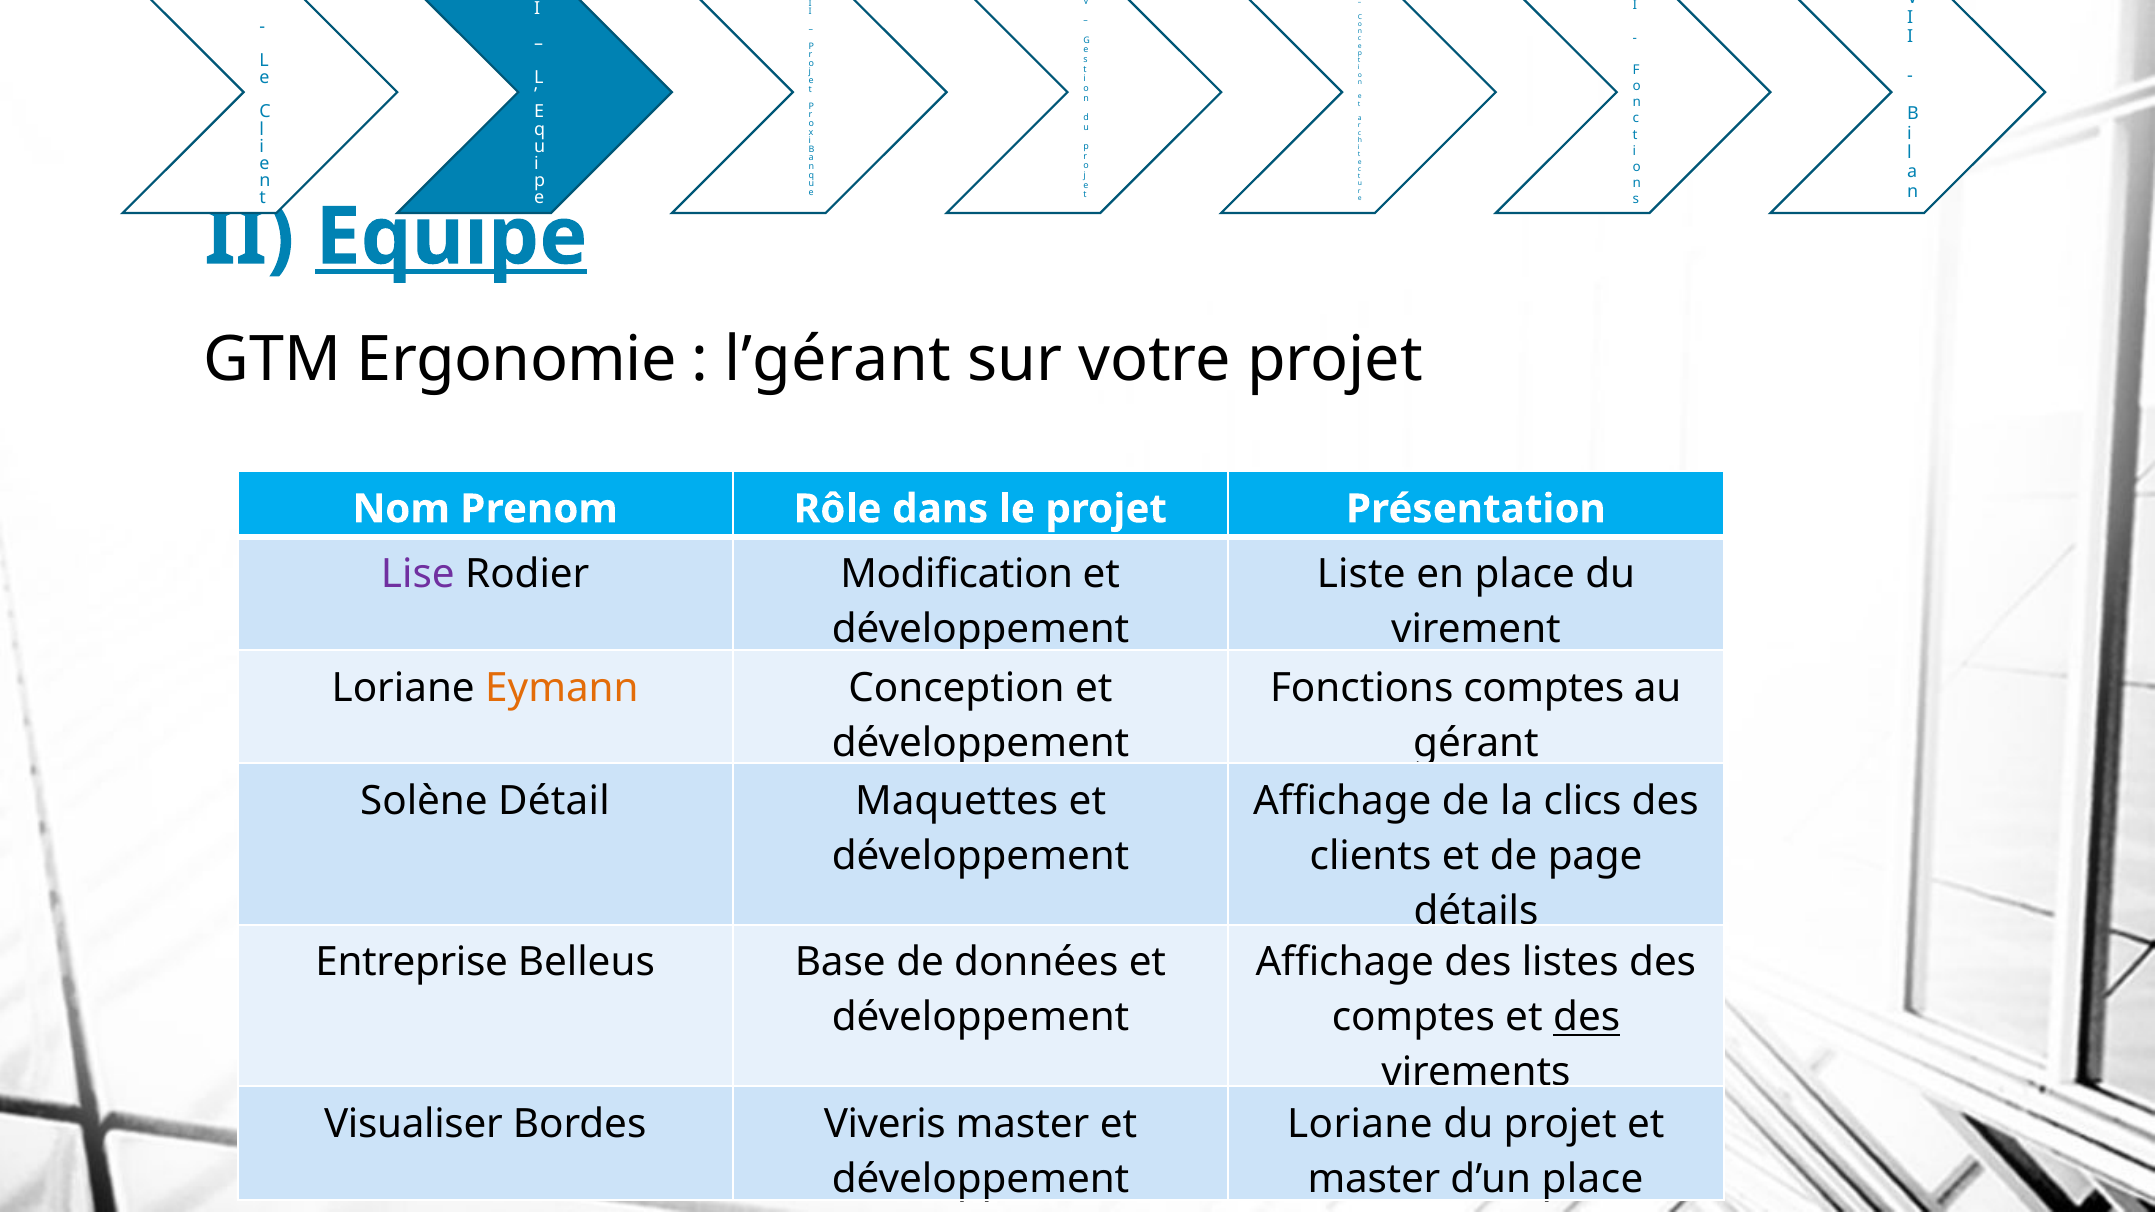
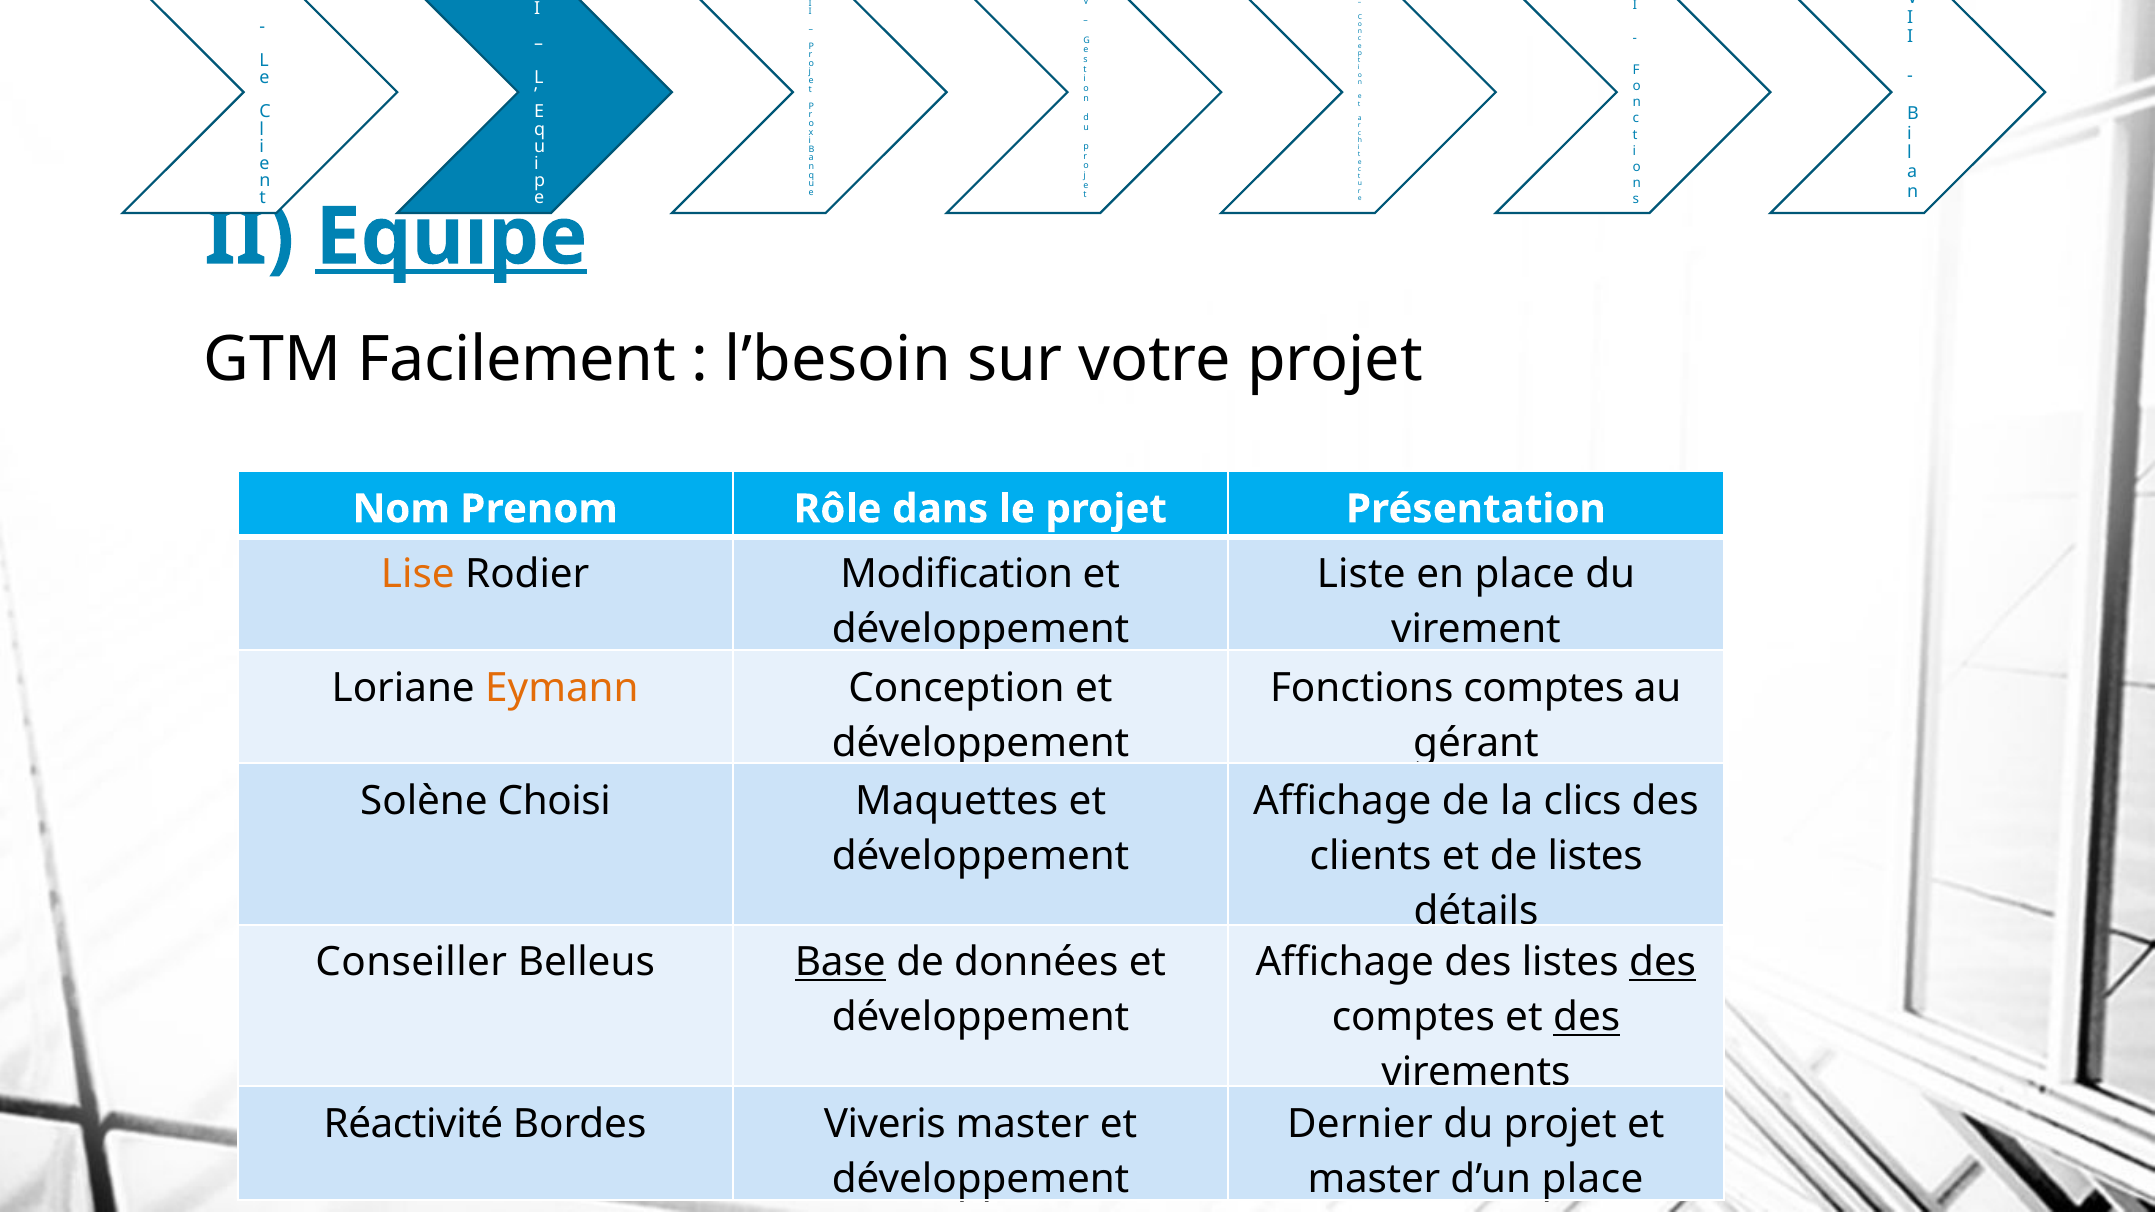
Ergonomie: Ergonomie -> Facilement (517, 360)
l’gérant: l’gérant -> l’besoin (838, 360)
Lise colour: purple -> orange (418, 575)
Détail: Détail -> Choisi (554, 801)
de page: page -> listes (1595, 856)
Entreprise: Entreprise -> Conseiller (411, 963)
Base underline: none -> present (840, 963)
des underline: none -> present (1663, 963)
Visualiser: Visualiser -> Réactivité (413, 1125)
Loriane: Loriane -> Dernier (1360, 1125)
